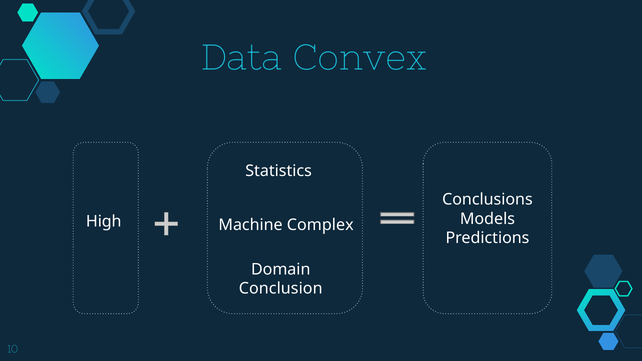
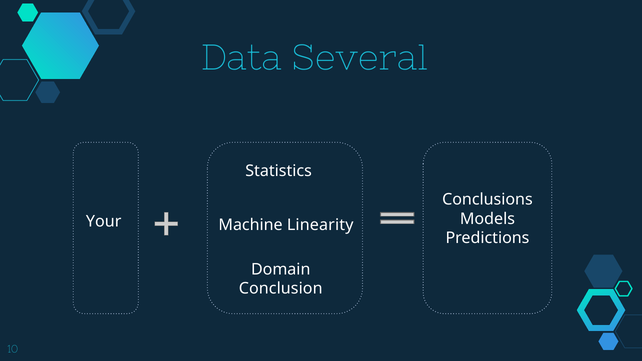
Convex: Convex -> Several (360, 58)
High: High -> Your (104, 221)
Complex: Complex -> Linearity (320, 225)
